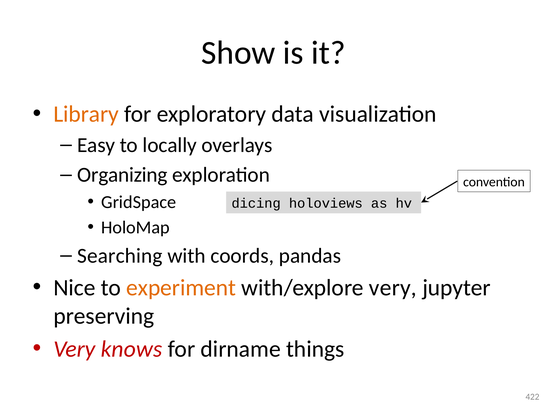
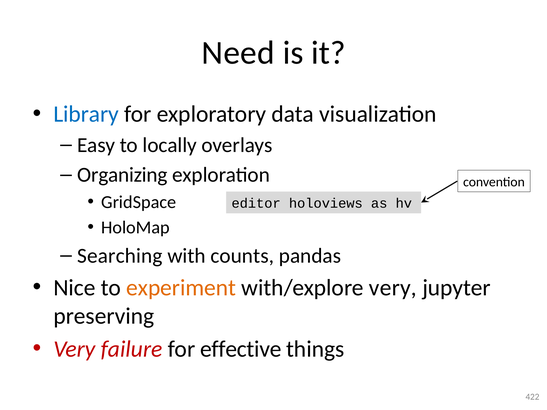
Show: Show -> Need (238, 53)
Library colour: orange -> blue (86, 114)
dicing: dicing -> editor (256, 203)
coords: coords -> counts (242, 256)
knows: knows -> failure (132, 349)
dirname: dirname -> effective (241, 349)
